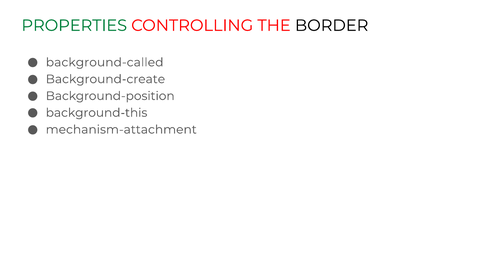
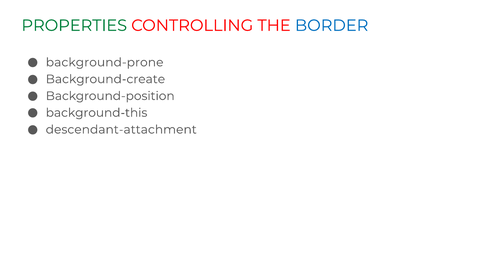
BORDER colour: black -> blue (332, 25)
background-called: background-called -> background-prone (105, 62)
mechanism-attachment: mechanism-attachment -> descendant-attachment (121, 129)
